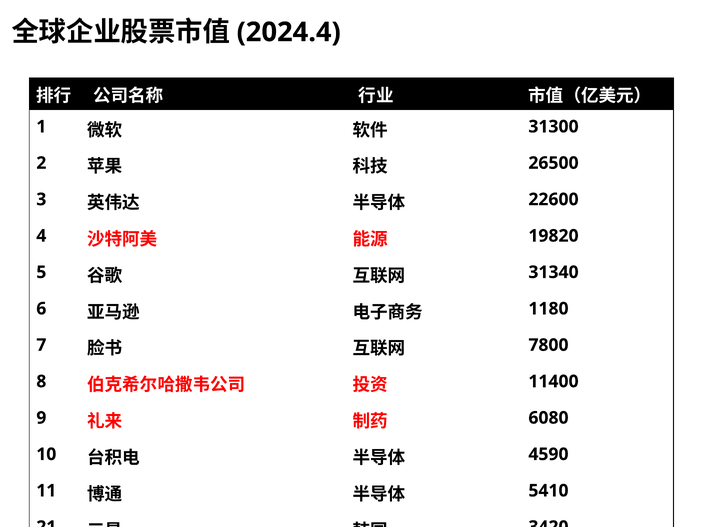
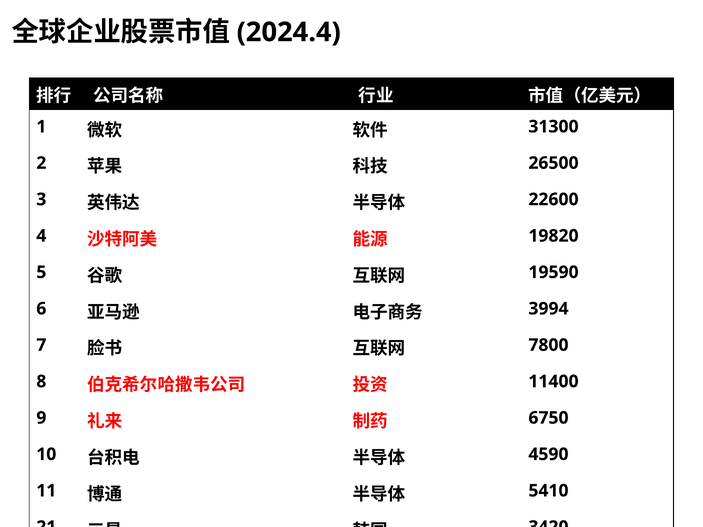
31340: 31340 -> 19590 (554, 272)
1180: 1180 -> 3994 (548, 309)
6080: 6080 -> 6750 (548, 418)
